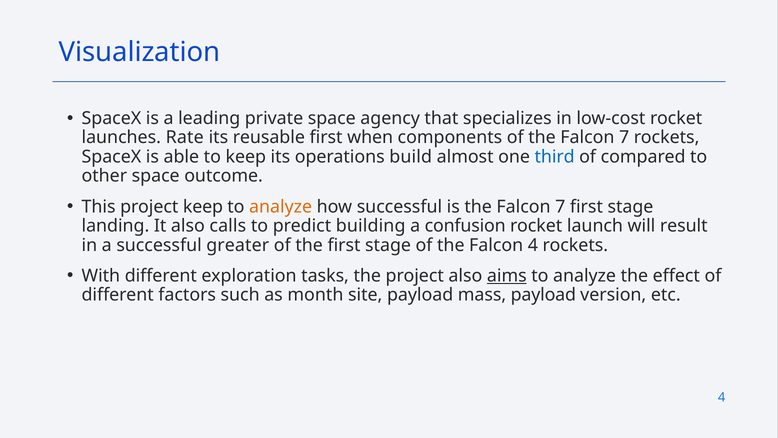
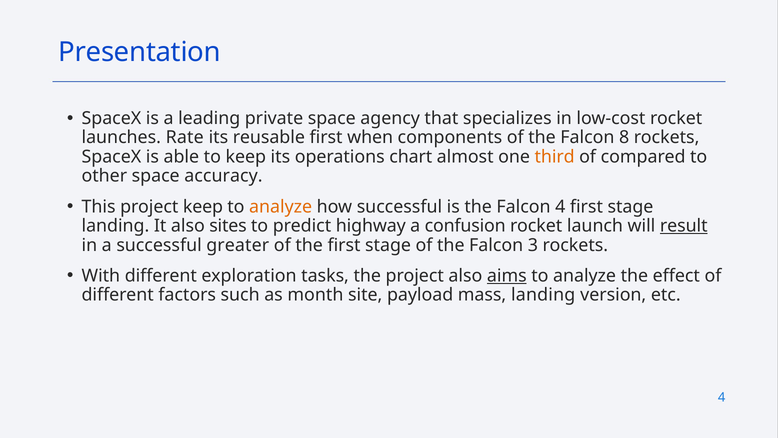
Visualization: Visualization -> Presentation (140, 52)
of the Falcon 7: 7 -> 8 (624, 137)
build: build -> chart (411, 157)
third colour: blue -> orange (555, 157)
outcome: outcome -> accuracy (223, 176)
is the Falcon 7: 7 -> 4 (560, 206)
calls: calls -> sites (228, 226)
building: building -> highway (371, 226)
result underline: none -> present (684, 226)
Falcon 4: 4 -> 3 (533, 245)
mass payload: payload -> landing (543, 295)
